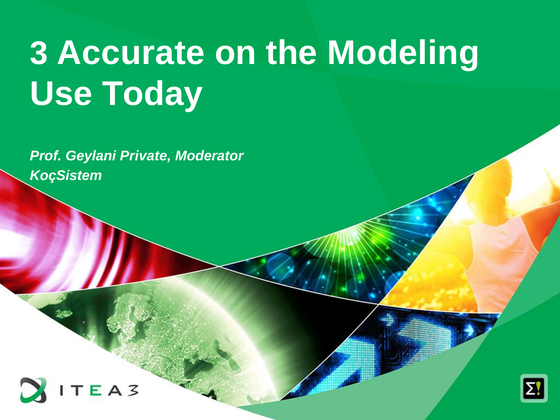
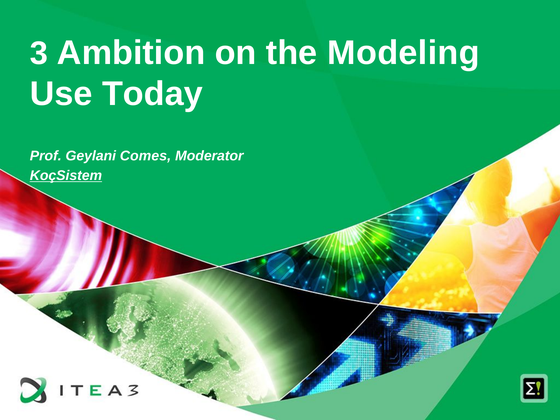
Accurate: Accurate -> Ambition (131, 53)
Private: Private -> Comes (145, 156)
KoçSistem underline: none -> present (66, 176)
